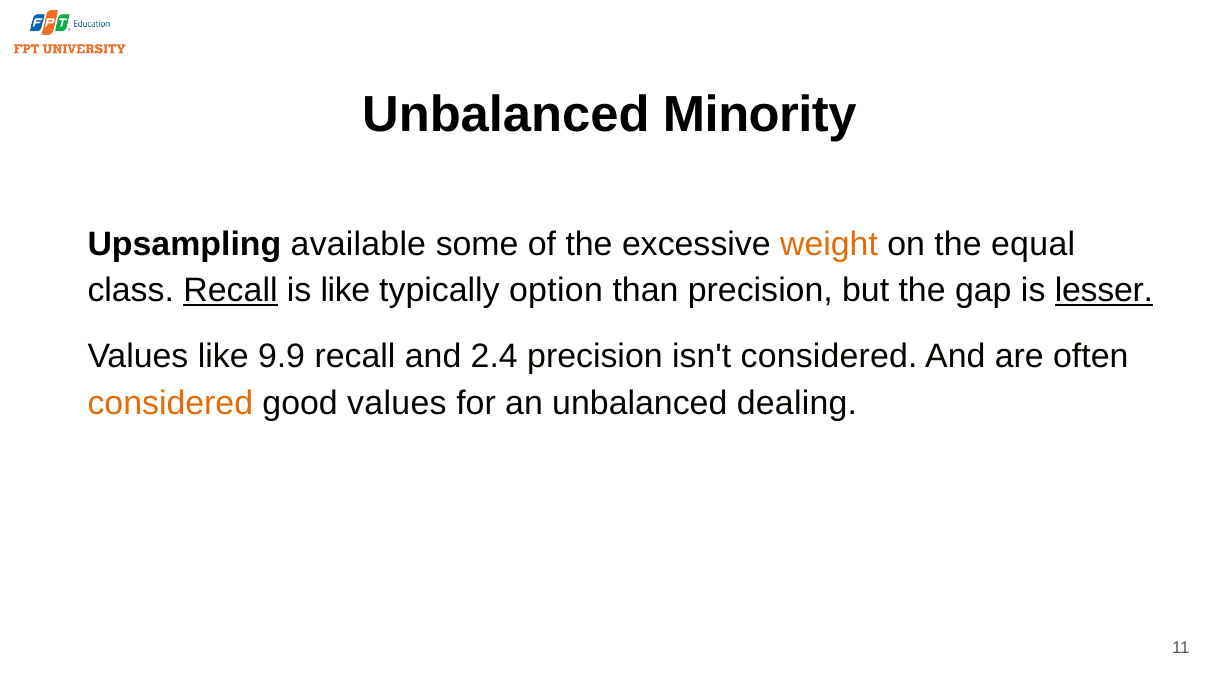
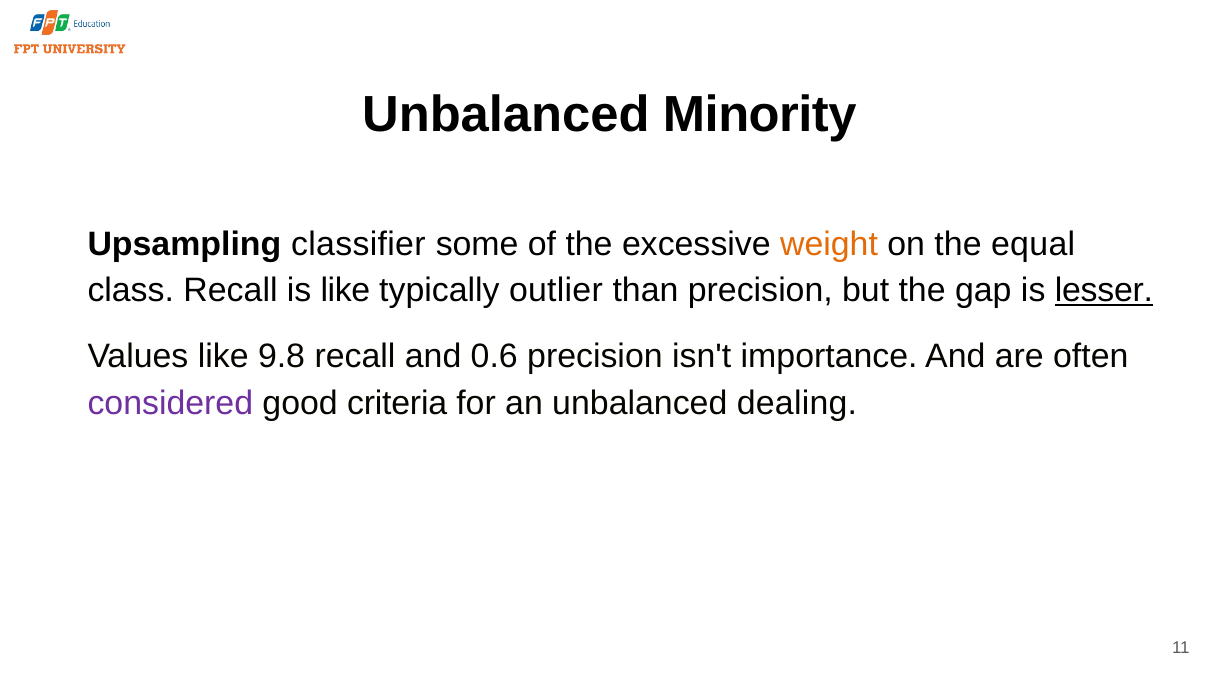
available: available -> classifier (358, 244)
Recall underline: present -> none (230, 291)
option: option -> outlier (556, 291)
9.9: 9.9 -> 9.8 (282, 357)
2.4: 2.4 -> 0.6 (494, 357)
isn't considered: considered -> importance (829, 357)
considered colour: orange -> purple (170, 403)
good values: values -> criteria (397, 403)
